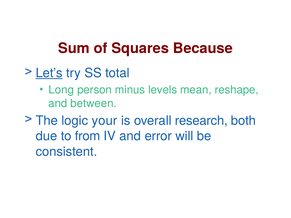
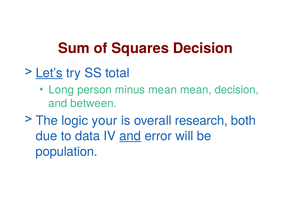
Squares Because: Because -> Decision (203, 48)
minus levels: levels -> mean (163, 90)
mean reshape: reshape -> decision (237, 90)
from: from -> data (88, 136)
and underline: none -> present (130, 136)
consistent: consistent -> population (67, 152)
